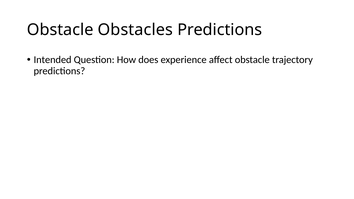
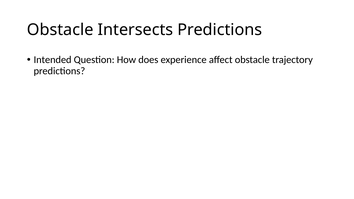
Obstacles: Obstacles -> Intersects (135, 30)
